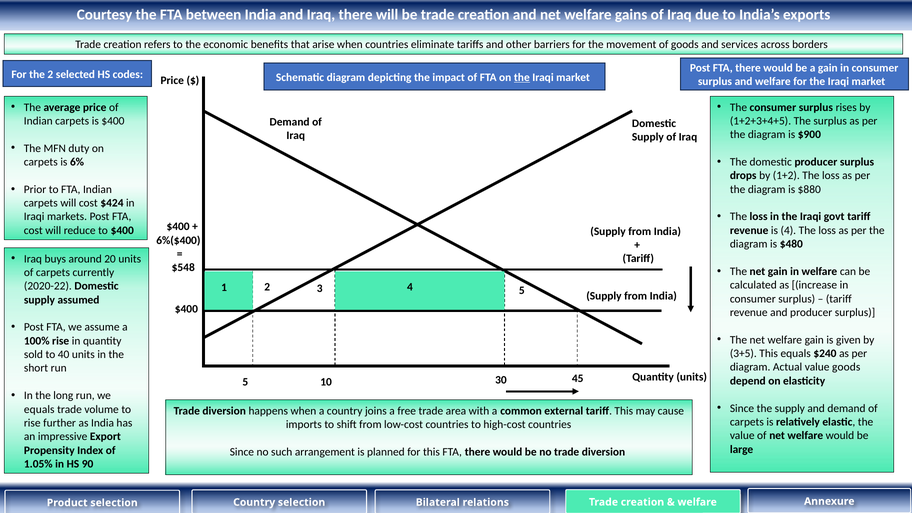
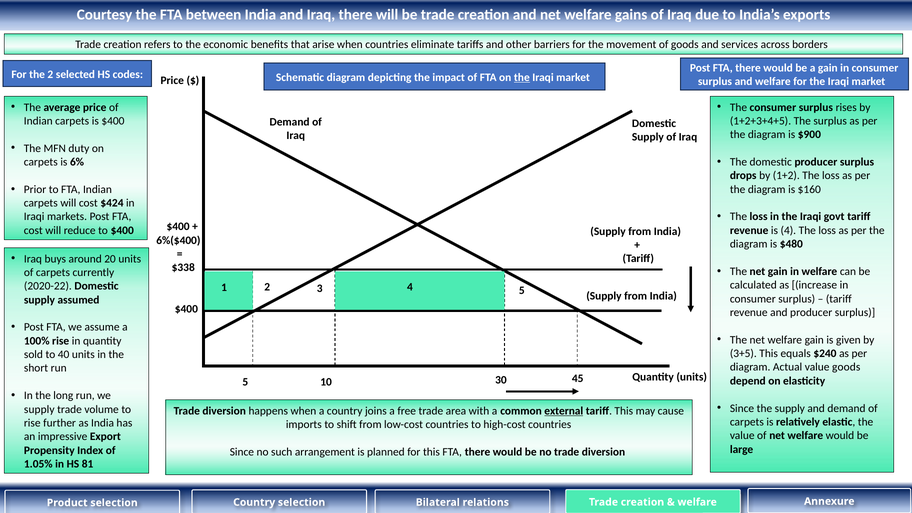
$880: $880 -> $160 (809, 189)
$548: $548 -> $338 (183, 268)
equals: equals -> supply (39, 409)
external underline: none -> present (564, 411)
90: 90 -> 81 (88, 464)
